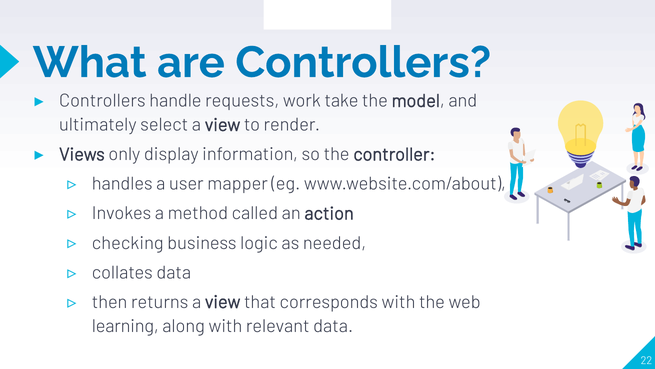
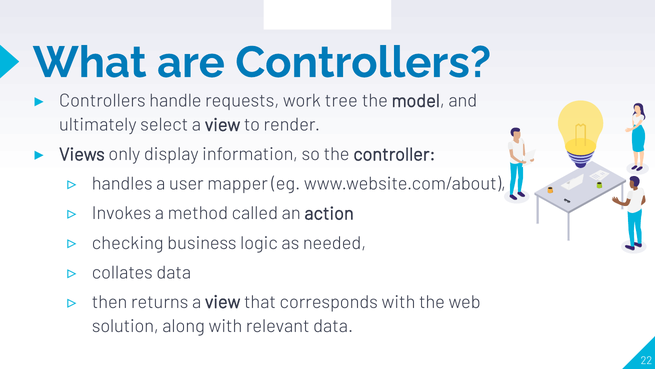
take: take -> tree (341, 101)
learning: learning -> solution (125, 326)
